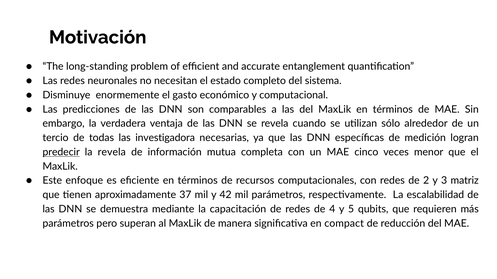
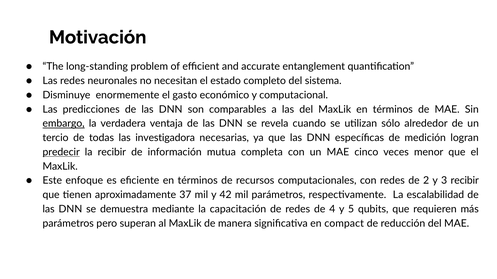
embargo underline: none -> present (64, 124)
la revela: revela -> recibir (112, 152)
3 matriz: matriz -> recibir (465, 181)
